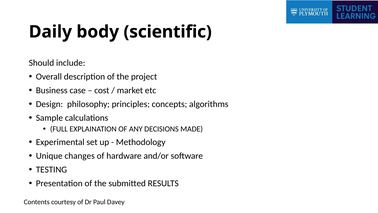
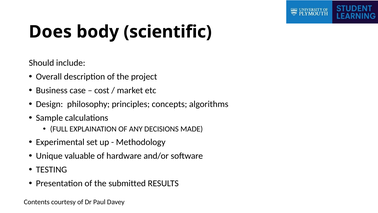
Daily: Daily -> Does (50, 32)
changes: changes -> valuable (80, 156)
